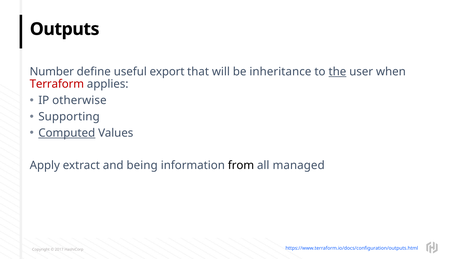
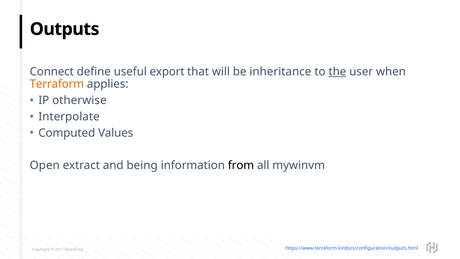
Number: Number -> Connect (52, 72)
Terraform colour: red -> orange (57, 84)
Supporting: Supporting -> Interpolate (69, 117)
Computed underline: present -> none (67, 133)
Apply: Apply -> Open (45, 165)
managed: managed -> mywinvm (299, 165)
